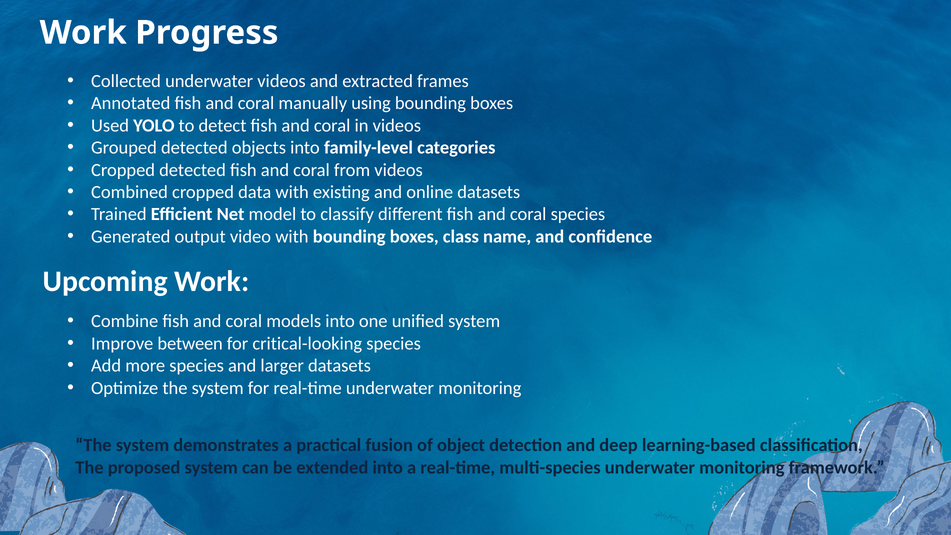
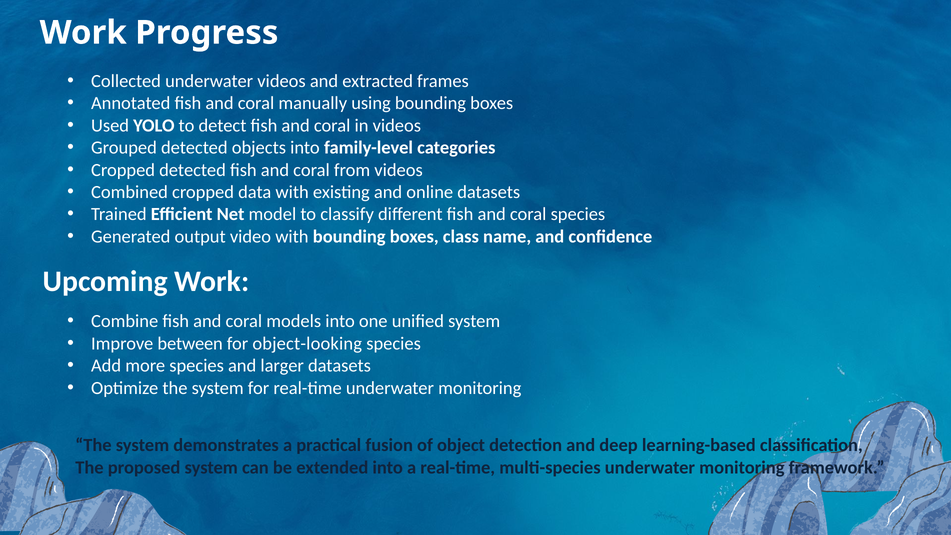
critical-looking: critical-looking -> object-looking (307, 343)
